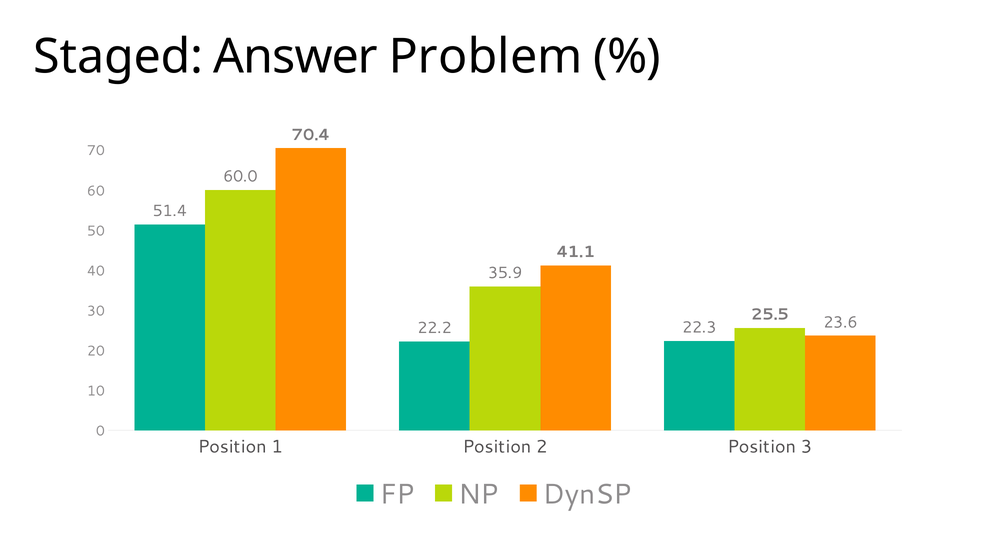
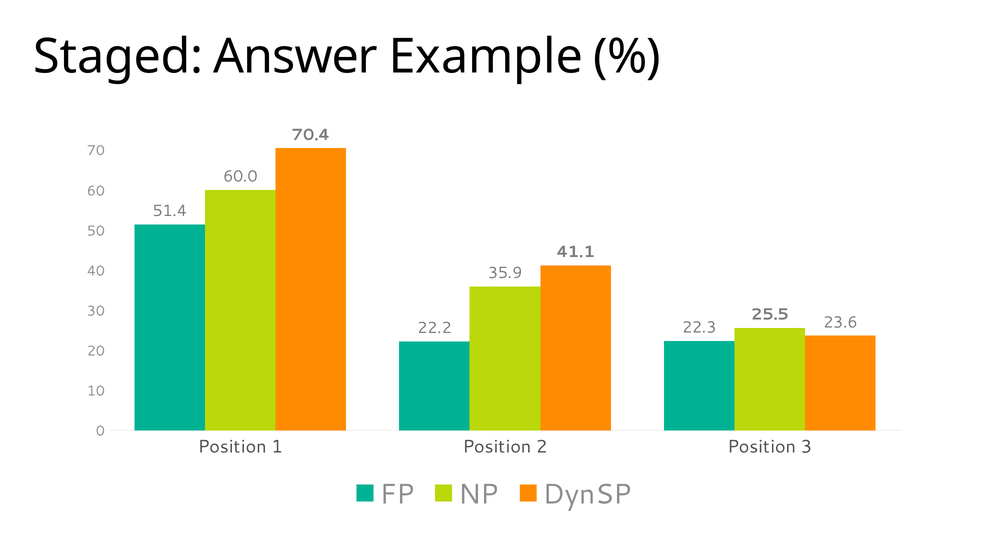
Problem: Problem -> Example (486, 57)
